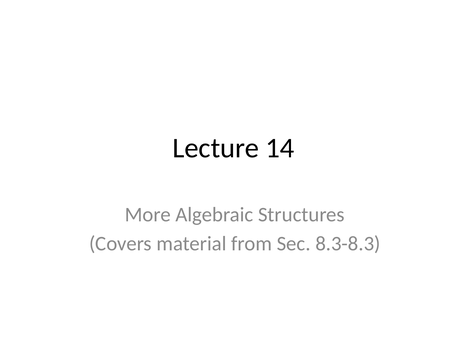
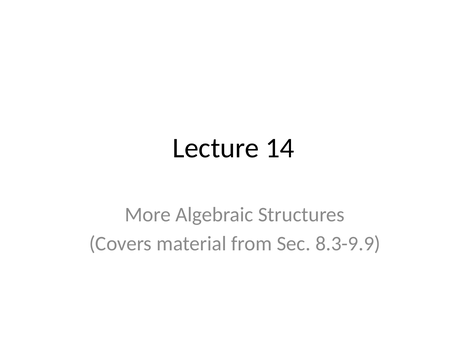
8.3-8.3: 8.3-8.3 -> 8.3-9.9 (348, 244)
